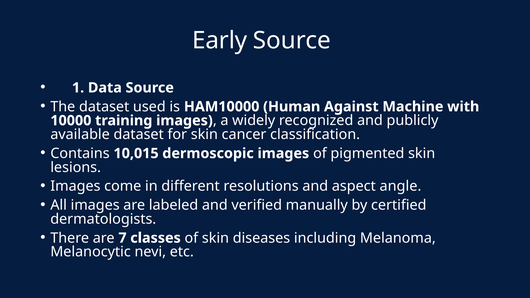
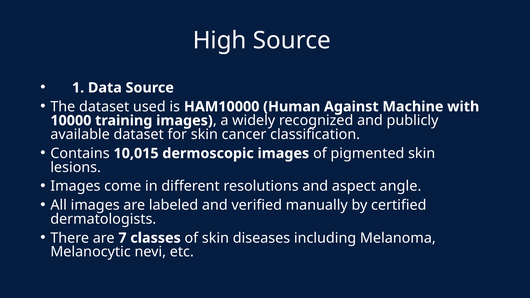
Early: Early -> High (220, 41)
